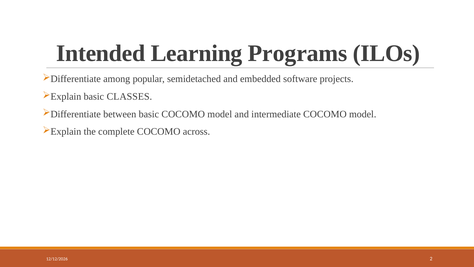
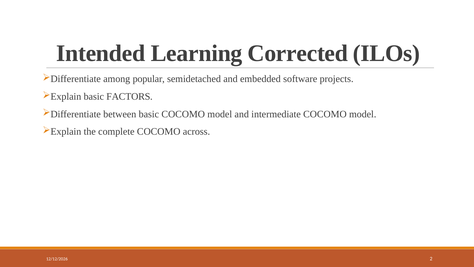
Programs: Programs -> Corrected (298, 53)
CLASSES: CLASSES -> FACTORS (130, 96)
